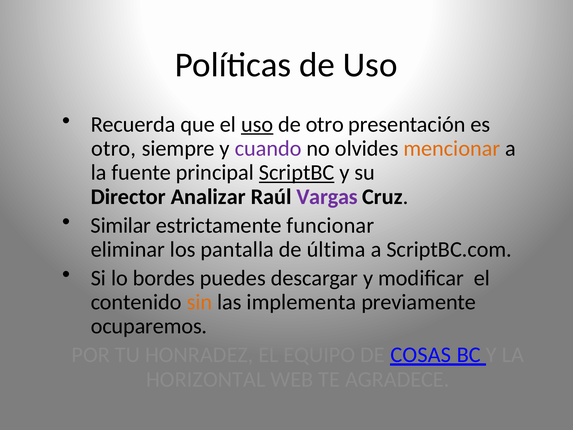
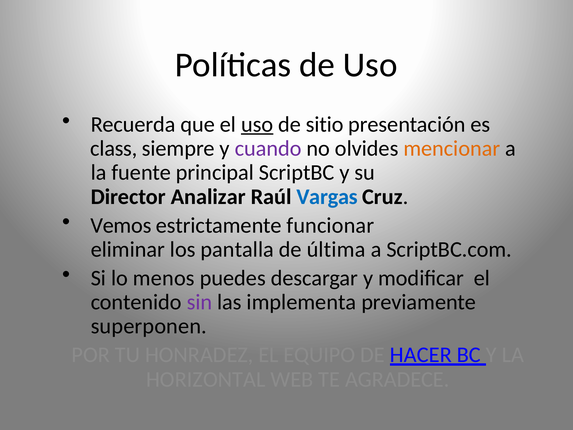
de otro: otro -> sitio (325, 124)
otro: otro -> class (114, 148)
ScriptBC underline: present -> none (297, 173)
Vargas colour: purple -> blue (327, 197)
Similar: Similar -> Vemos (121, 225)
bordes: bordes -> menos (164, 278)
sin colour: orange -> purple (199, 302)
ocuparemos: ocuparemos -> superponen (149, 326)
COSAS: COSAS -> HACER (421, 355)
